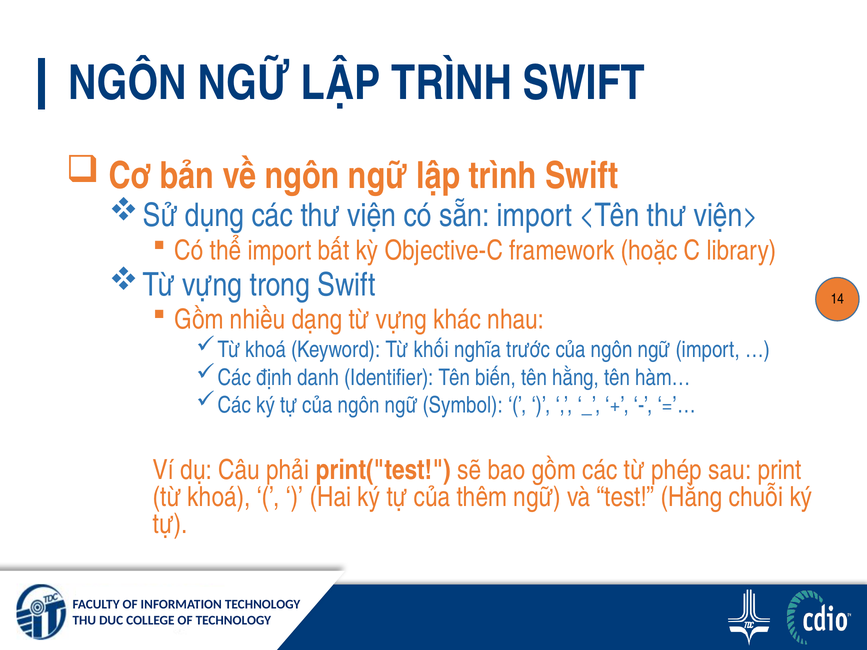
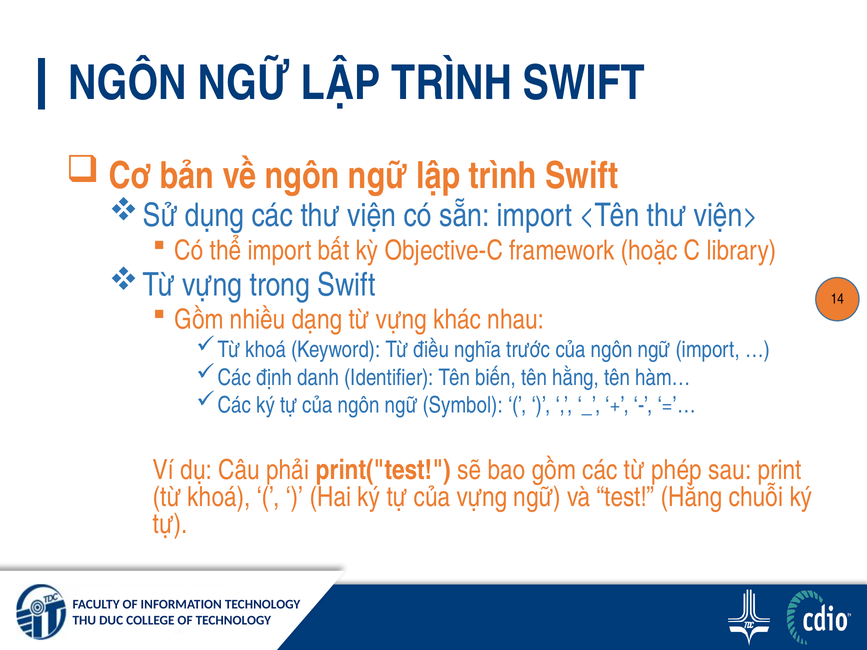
khối: khối -> điều (431, 350)
của thêm: thêm -> vựng (482, 497)
